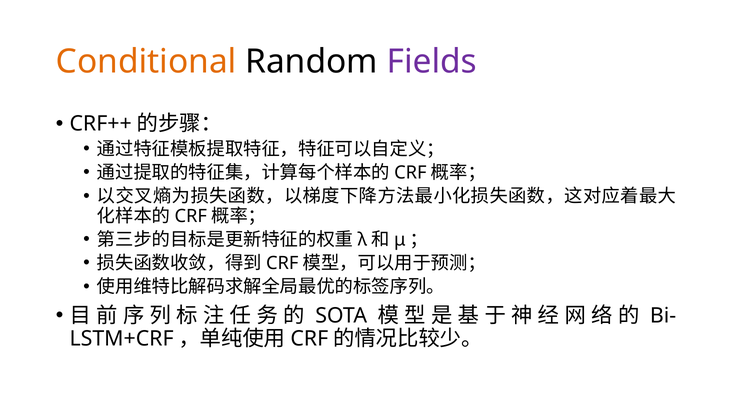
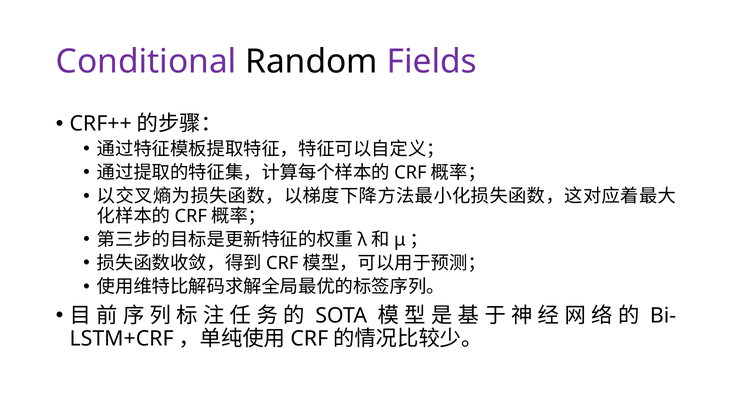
Conditional colour: orange -> purple (146, 61)
